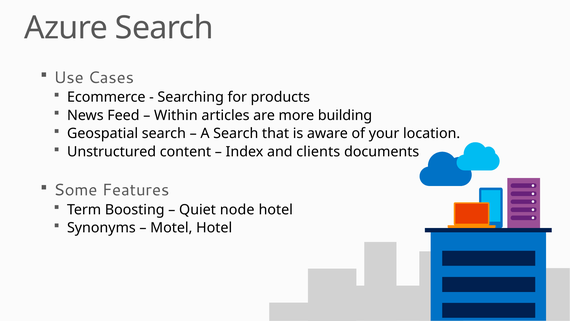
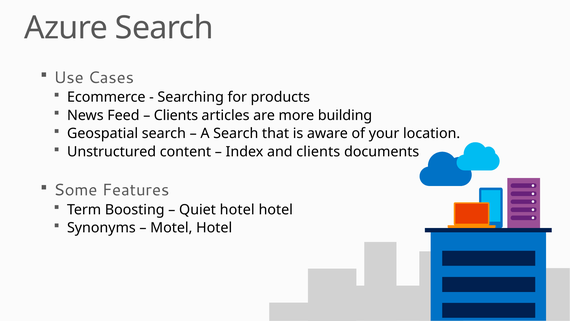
Within: Within -> Clients (176, 115)
Quiet node: node -> hotel (237, 209)
